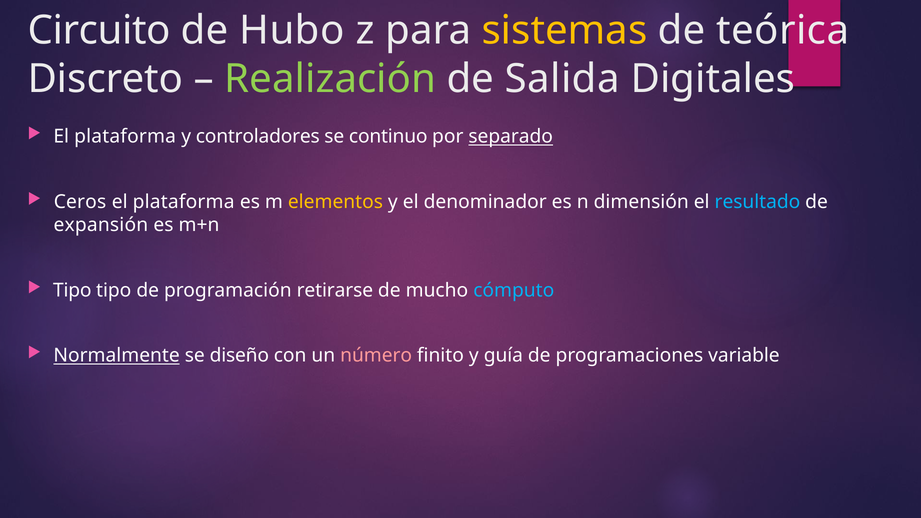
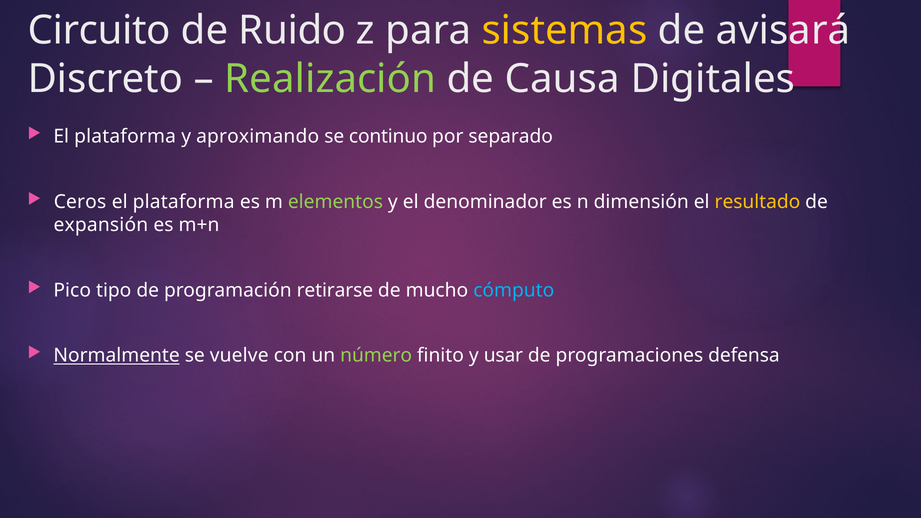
Hubo: Hubo -> Ruido (292, 30)
teórica: teórica -> avisará (783, 30)
Salida: Salida -> Causa (562, 79)
controladores: controladores -> aproximando (258, 137)
separado underline: present -> none (511, 137)
elementos colour: yellow -> light green (335, 202)
resultado colour: light blue -> yellow (757, 202)
Tipo: Tipo -> Pico (72, 290)
diseño: diseño -> vuelve (239, 356)
número colour: pink -> light green (376, 356)
guía: guía -> usar (503, 356)
variable: variable -> defensa (744, 356)
